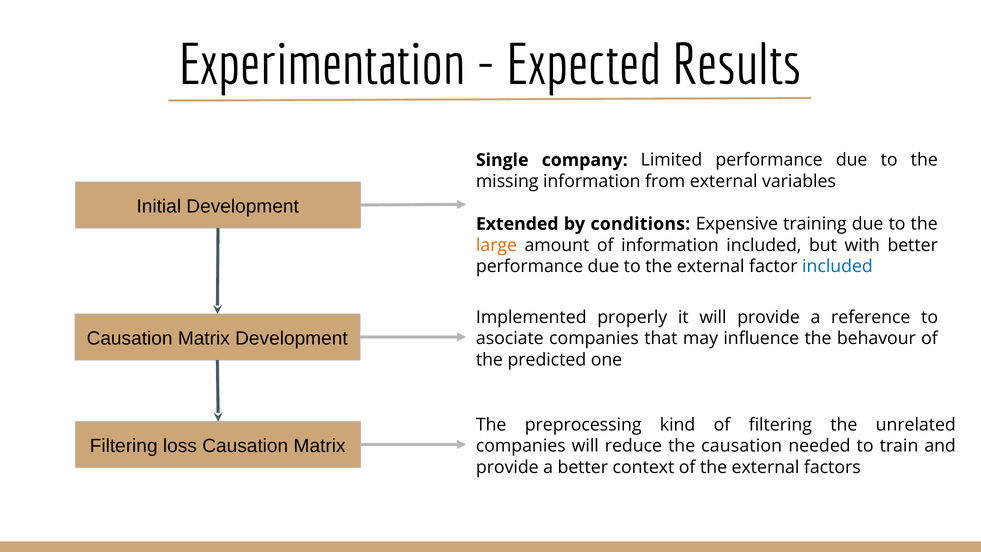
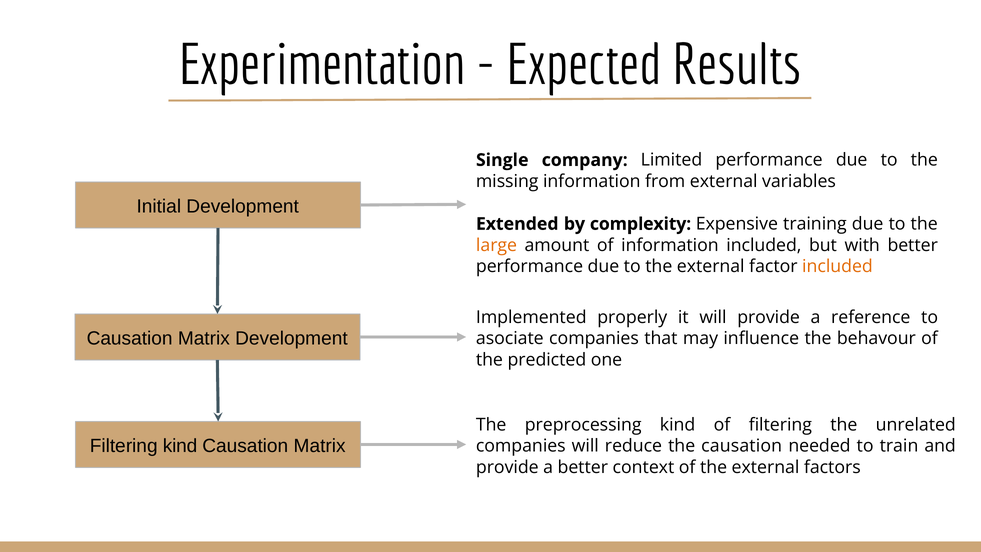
conditions: conditions -> complexity (641, 224)
included colour: blue -> orange (837, 266)
Filtering loss: loss -> kind (180, 446)
